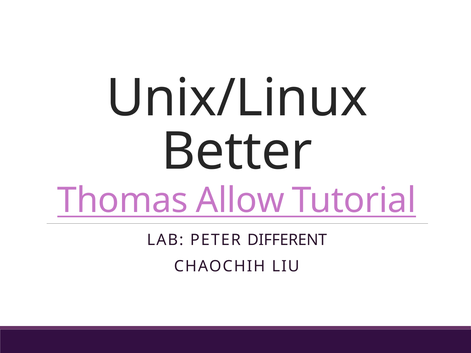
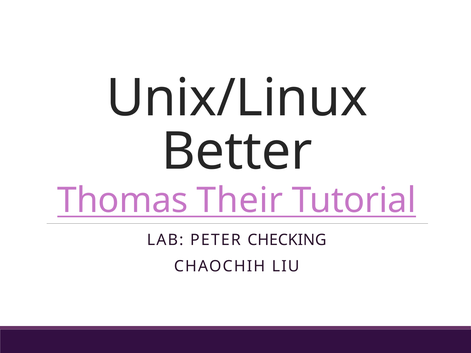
Allow: Allow -> Their (240, 201)
DIFFERENT: DIFFERENT -> CHECKING (287, 240)
